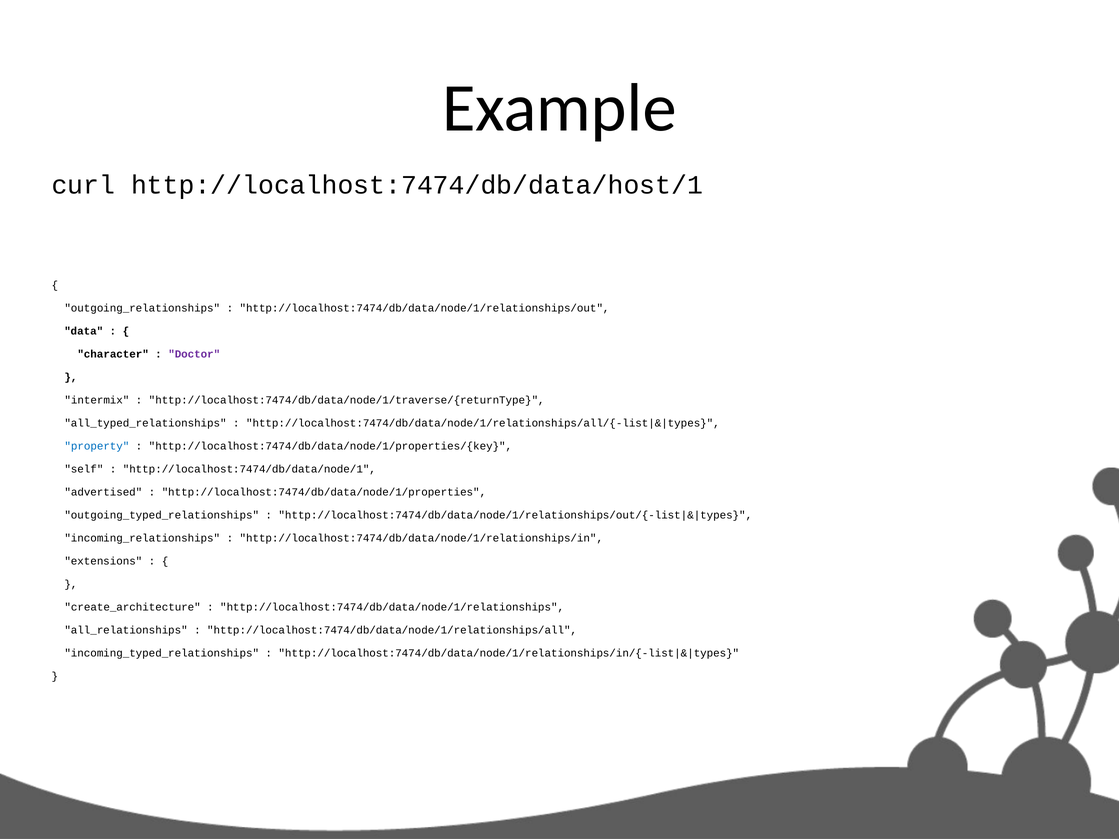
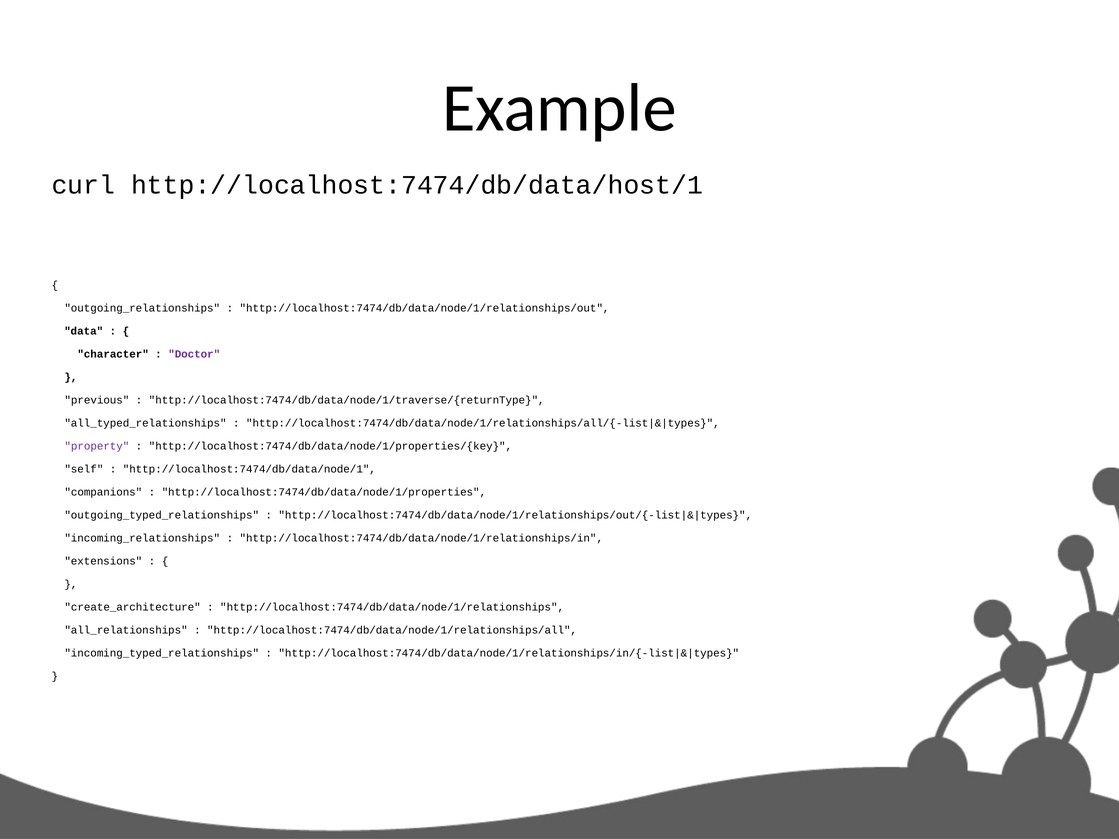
intermix: intermix -> previous (97, 400)
property colour: blue -> purple (97, 446)
advertised: advertised -> companions (103, 492)
